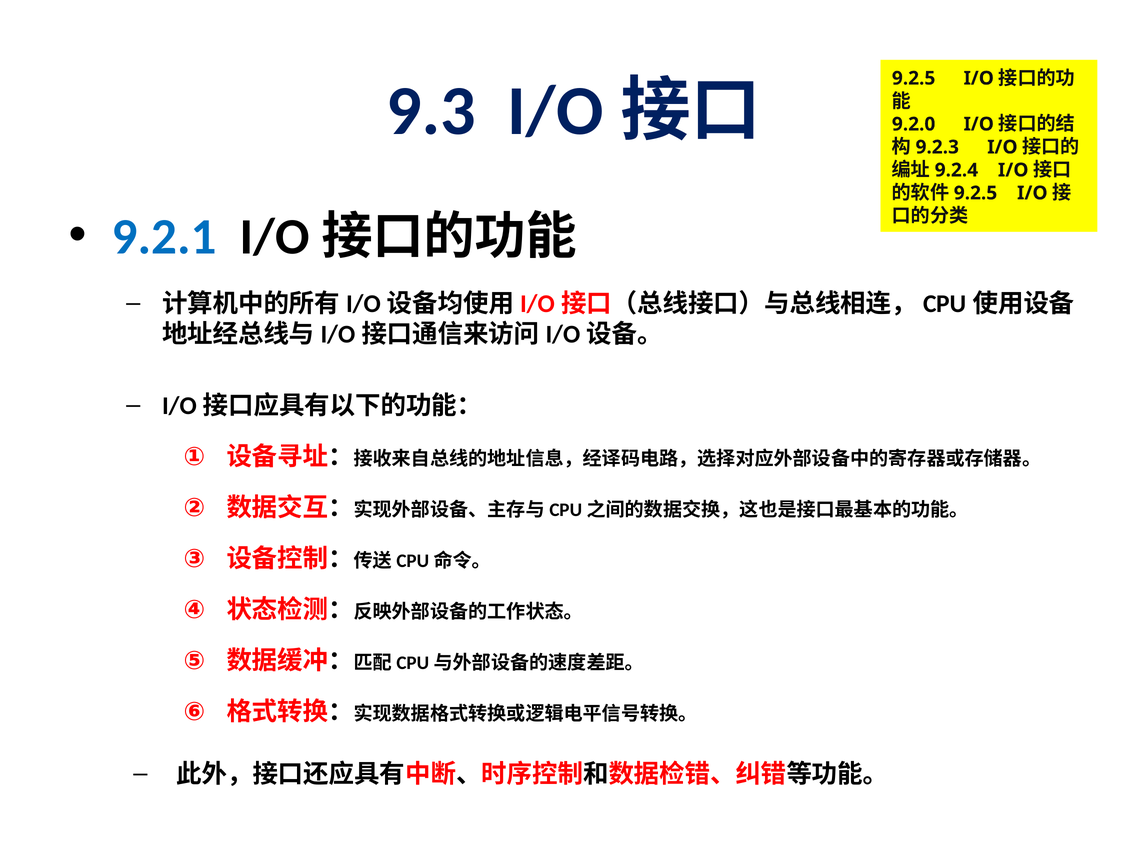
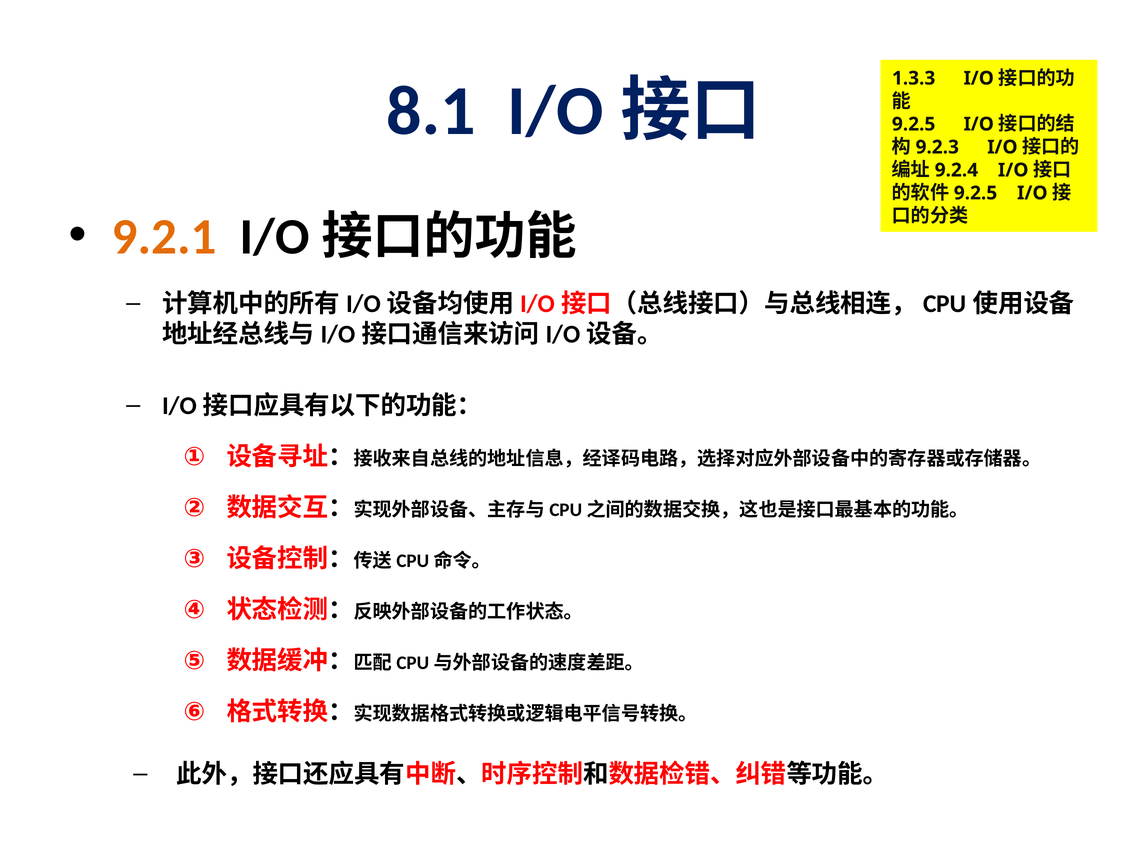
9.3: 9.3 -> 8.1 (431, 111)
9.2.5: 9.2.5 -> 1.3.3 (914, 78)
9.2.0: 9.2.0 -> 9.2.5 (914, 124)
9.2.1 colour: blue -> orange (164, 237)
